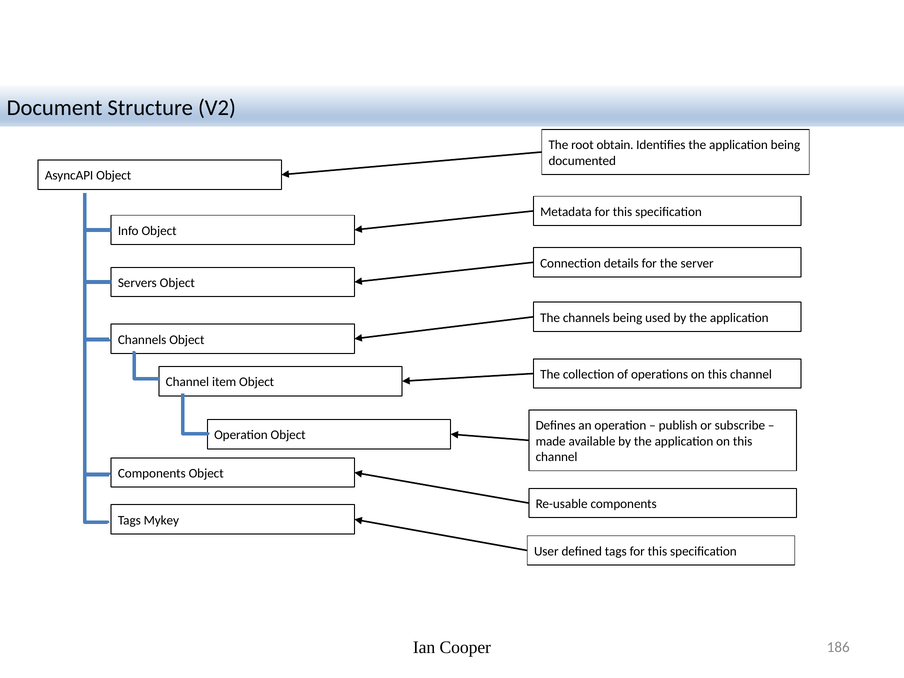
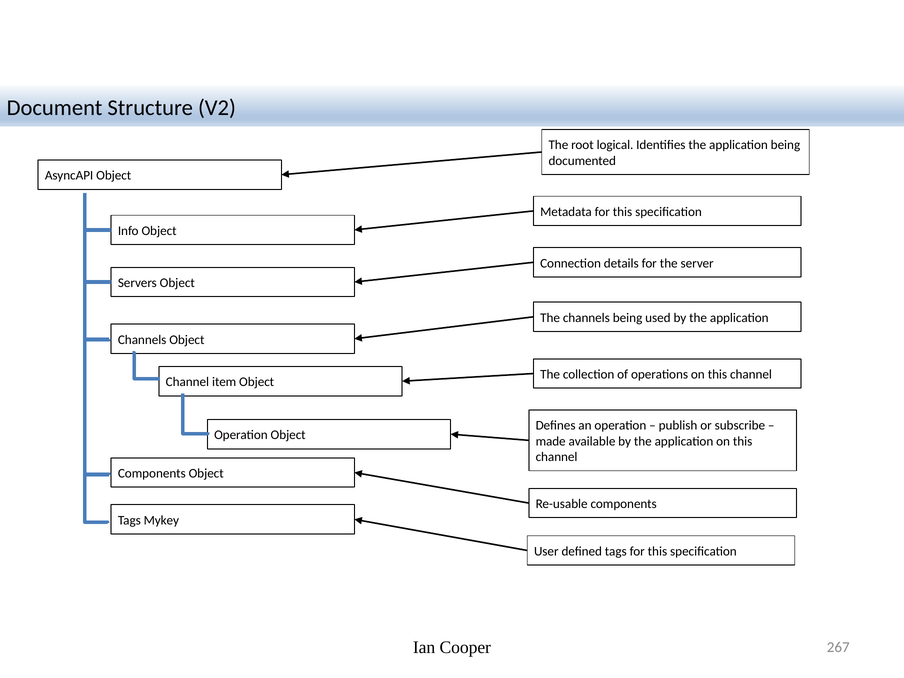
obtain: obtain -> logical (615, 145)
186: 186 -> 267 (838, 647)
